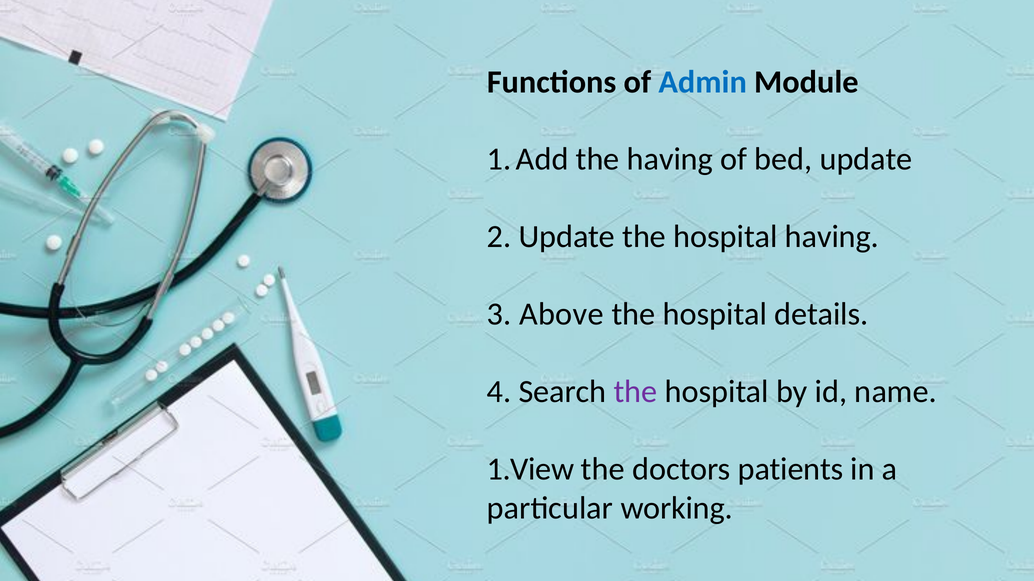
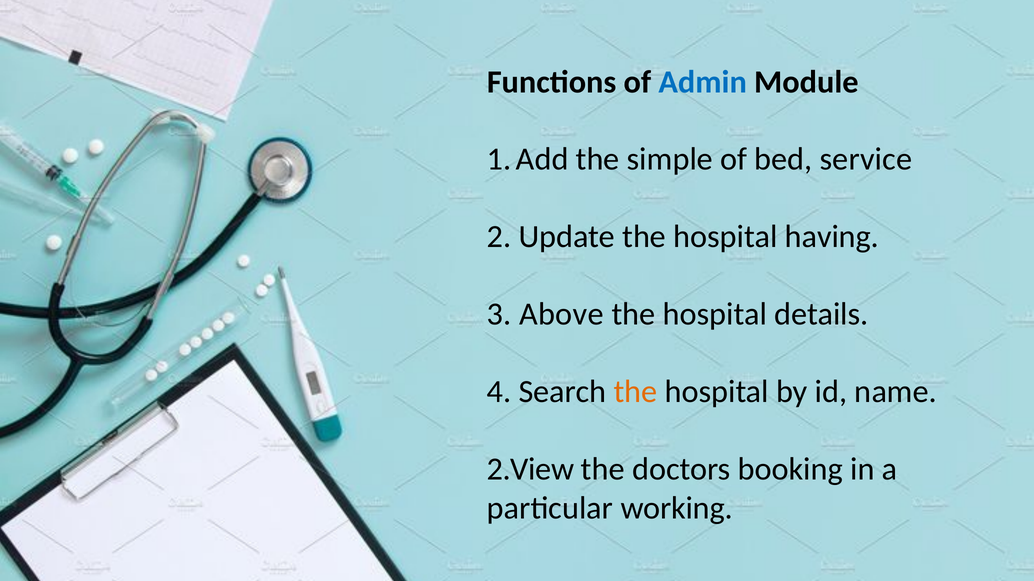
the having: having -> simple (670, 159)
bed update: update -> service (866, 159)
the colour: purple -> orange (635, 392)
1.View: 1.View -> 2.View (530, 470)
patients: patients -> booking (790, 470)
